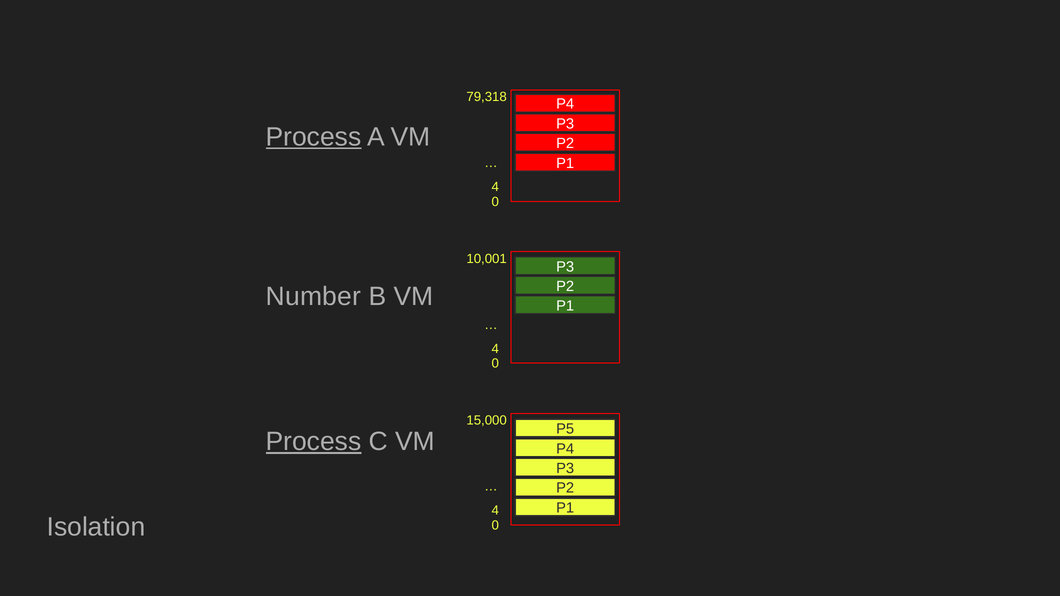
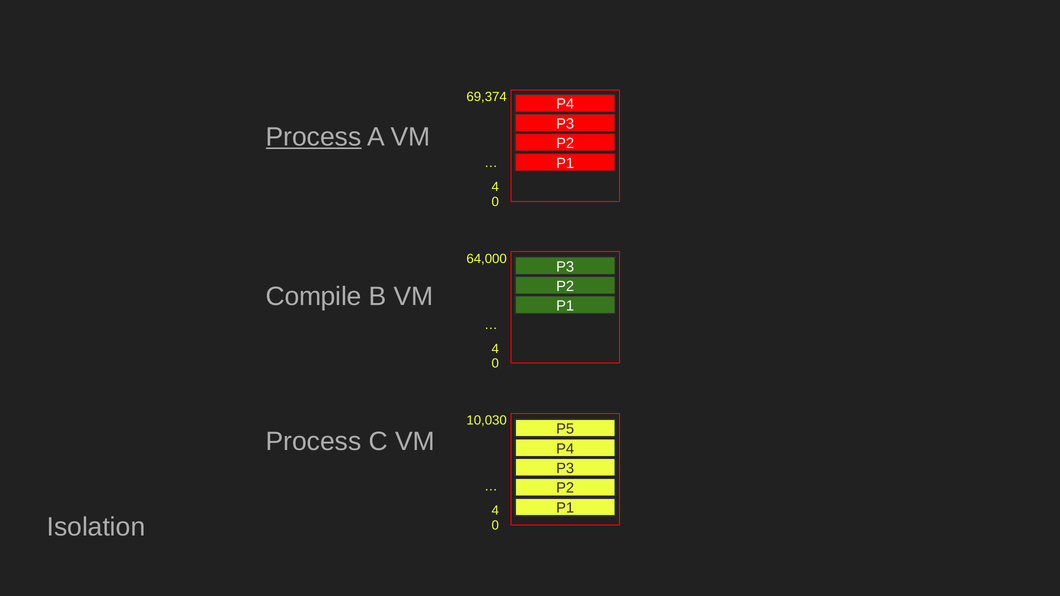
79,318: 79,318 -> 69,374 (487, 97)
10,001: 10,001 -> 64,000 (487, 259)
Number: Number -> Compile (314, 297)
15,000: 15,000 -> 10,030 (487, 421)
Process underline: present -> none (314, 442)
